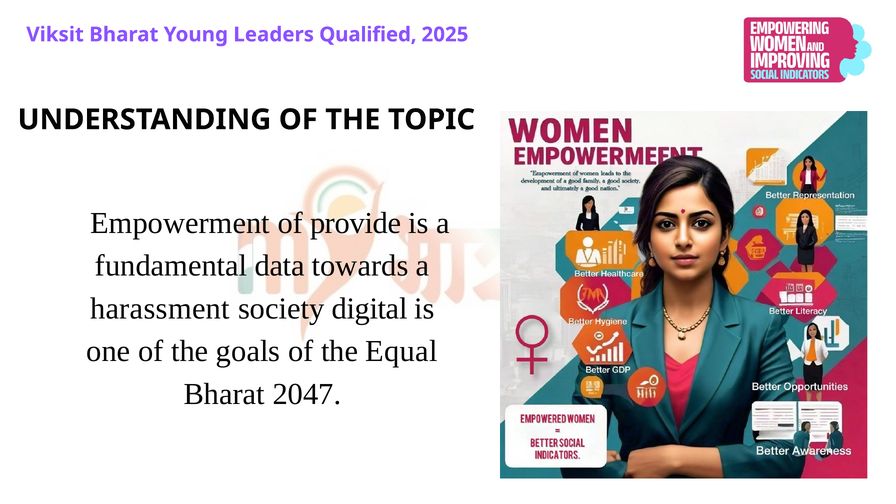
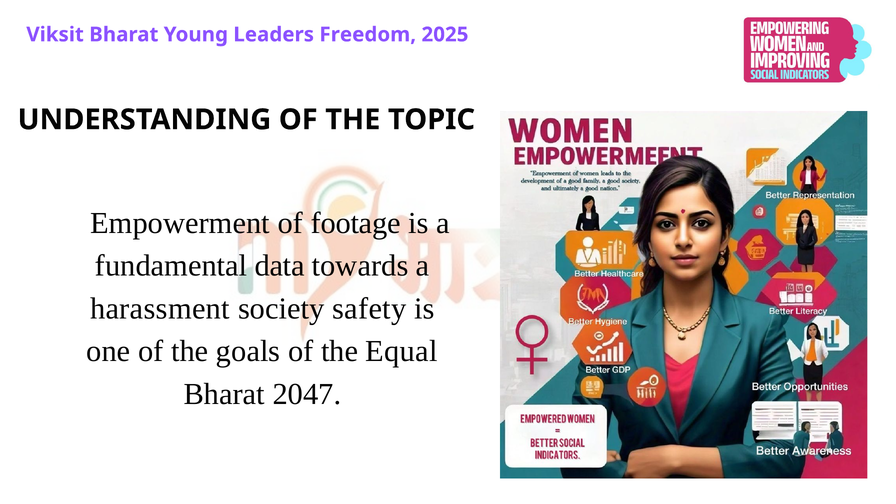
Qualified: Qualified -> Freedom (368, 35)
provide: provide -> footage (356, 223)
digital: digital -> safety (369, 309)
